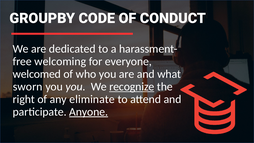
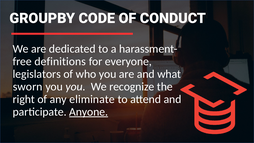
welcoming: welcoming -> definitions (60, 61)
welcomed: welcomed -> legislators (37, 74)
recognize underline: present -> none (132, 87)
